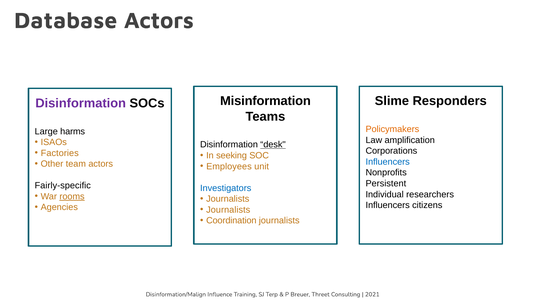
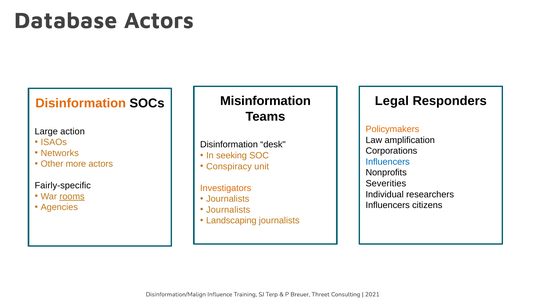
Slime: Slime -> Legal (392, 101)
Disinformation colour: purple -> orange (81, 103)
harms: harms -> action (73, 132)
desk underline: present -> none (273, 145)
Factories: Factories -> Networks (60, 153)
team: team -> more (76, 164)
Employees: Employees -> Conspiracy (229, 167)
Persistent: Persistent -> Severities (386, 184)
Investigators colour: blue -> orange (226, 188)
Coordination: Coordination -> Landscaping (231, 221)
